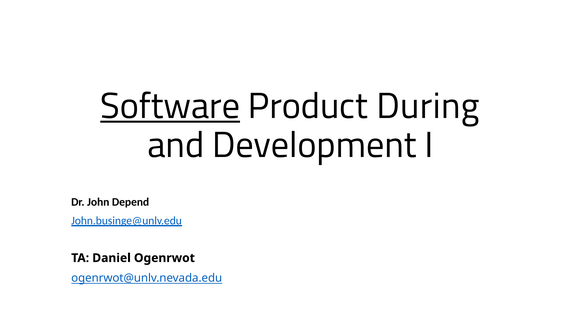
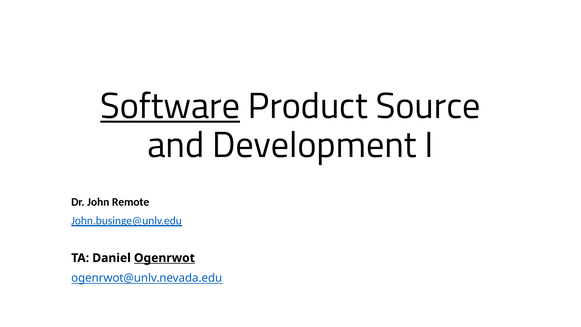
During: During -> Source (428, 106)
Depend: Depend -> Remote (131, 202)
Ogenrwot underline: none -> present (164, 258)
